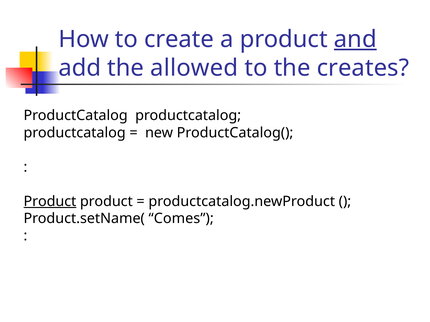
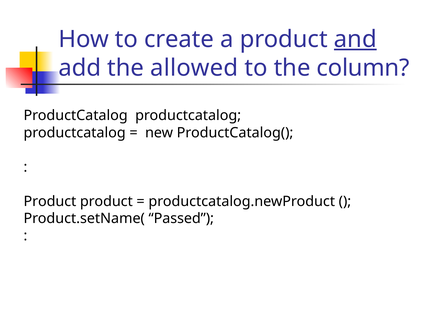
creates: creates -> column (363, 68)
Product underline: present -> none (50, 202)
Comes: Comes -> Passed (181, 219)
